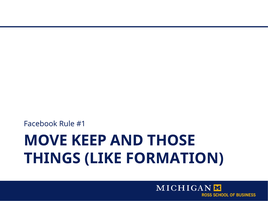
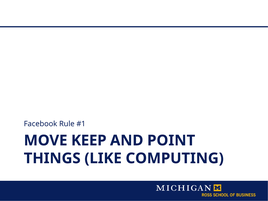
THOSE: THOSE -> POINT (171, 140)
FORMATION: FORMATION -> COMPUTING (175, 158)
